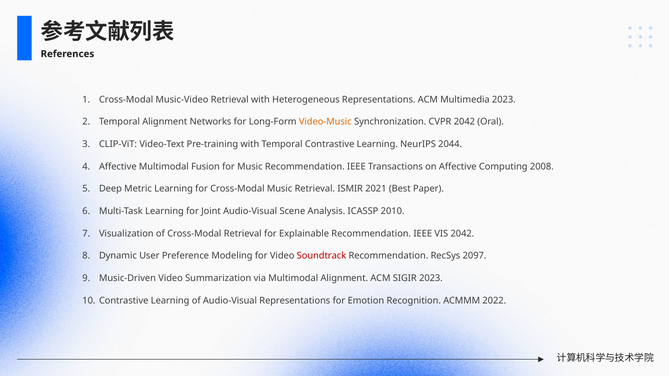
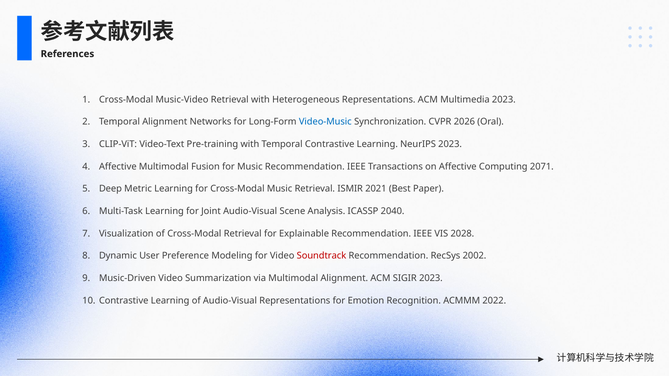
Video-Music colour: orange -> blue (325, 122)
CVPR 2042: 2042 -> 2026 (464, 122)
NeurIPS 2044: 2044 -> 2023 (450, 144)
2008: 2008 -> 2071 (542, 167)
2010: 2010 -> 2040 (393, 211)
VIS 2042: 2042 -> 2028 (462, 234)
2097: 2097 -> 2002 (475, 256)
